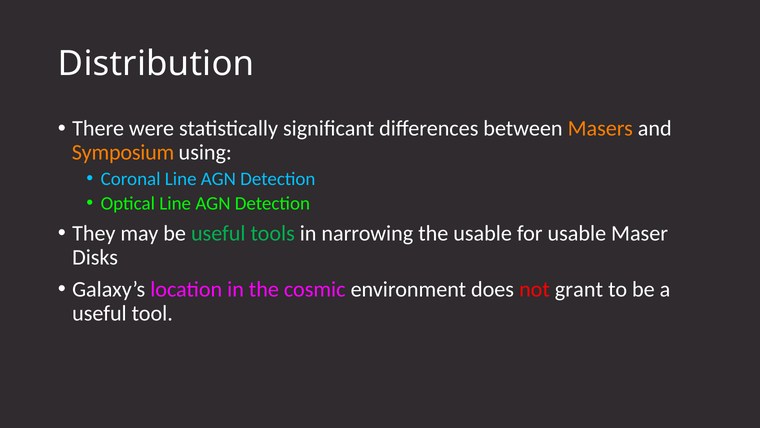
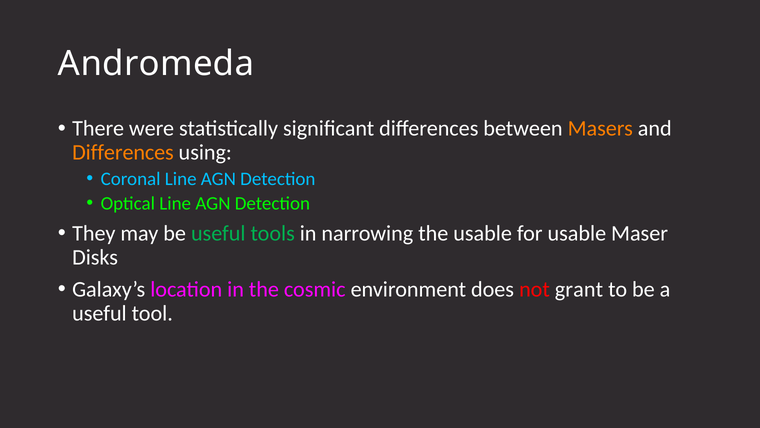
Distribution: Distribution -> Andromeda (156, 64)
Symposium: Symposium -> Differences (123, 152)
